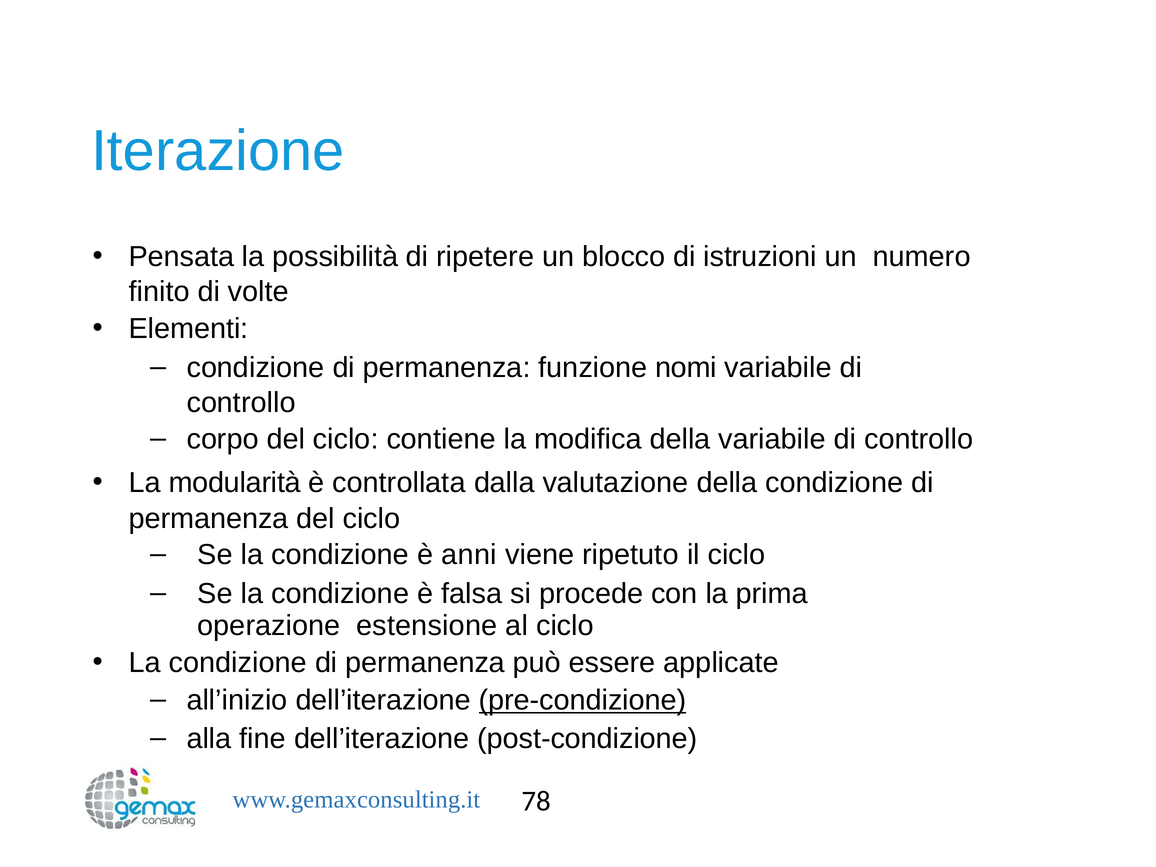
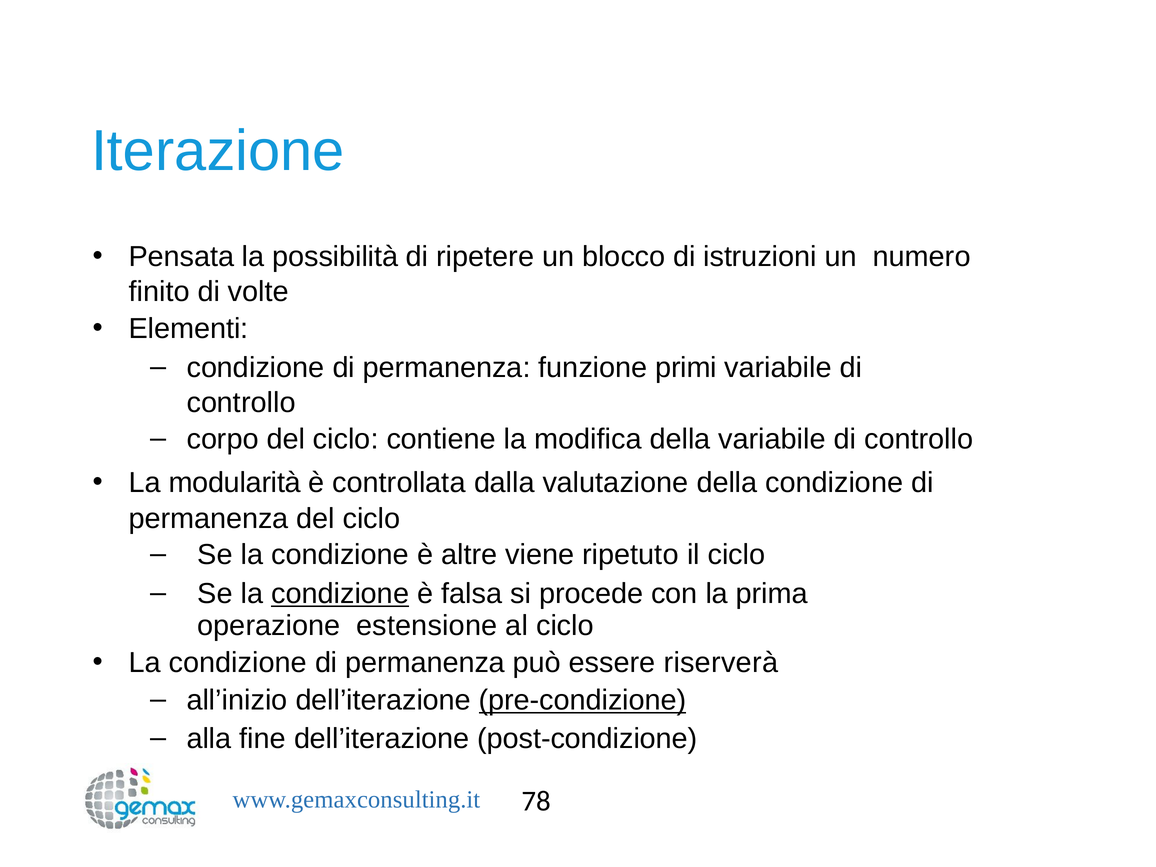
nomi: nomi -> primi (686, 368)
anni: anni -> altre (469, 555)
condizione underline: none -> present (340, 594)
applicate: applicate -> riserverà (721, 663)
